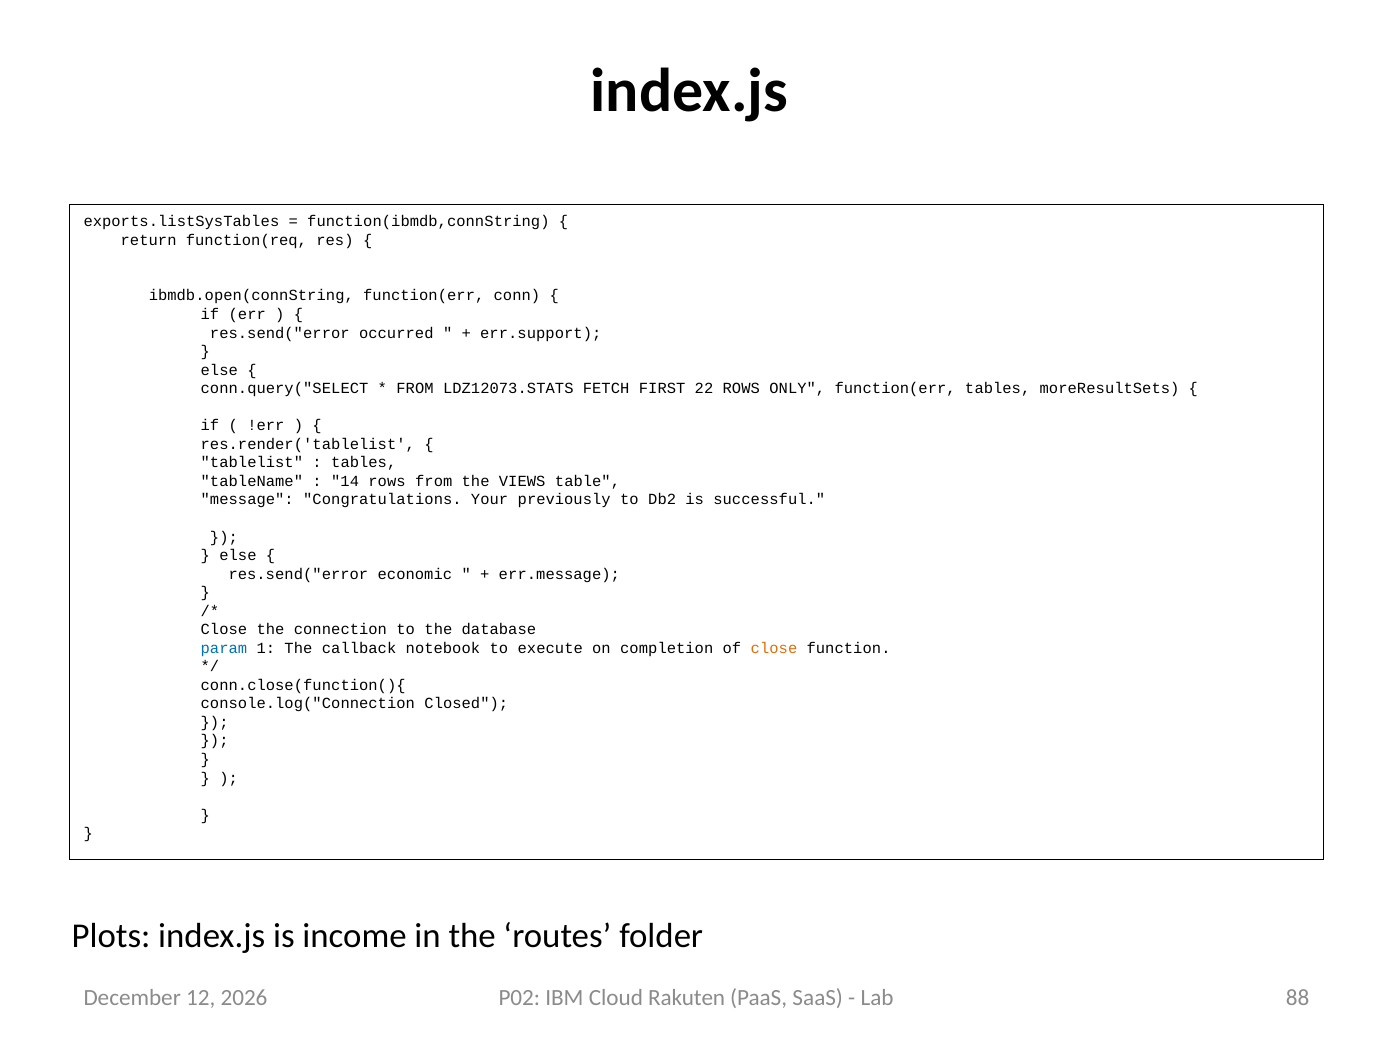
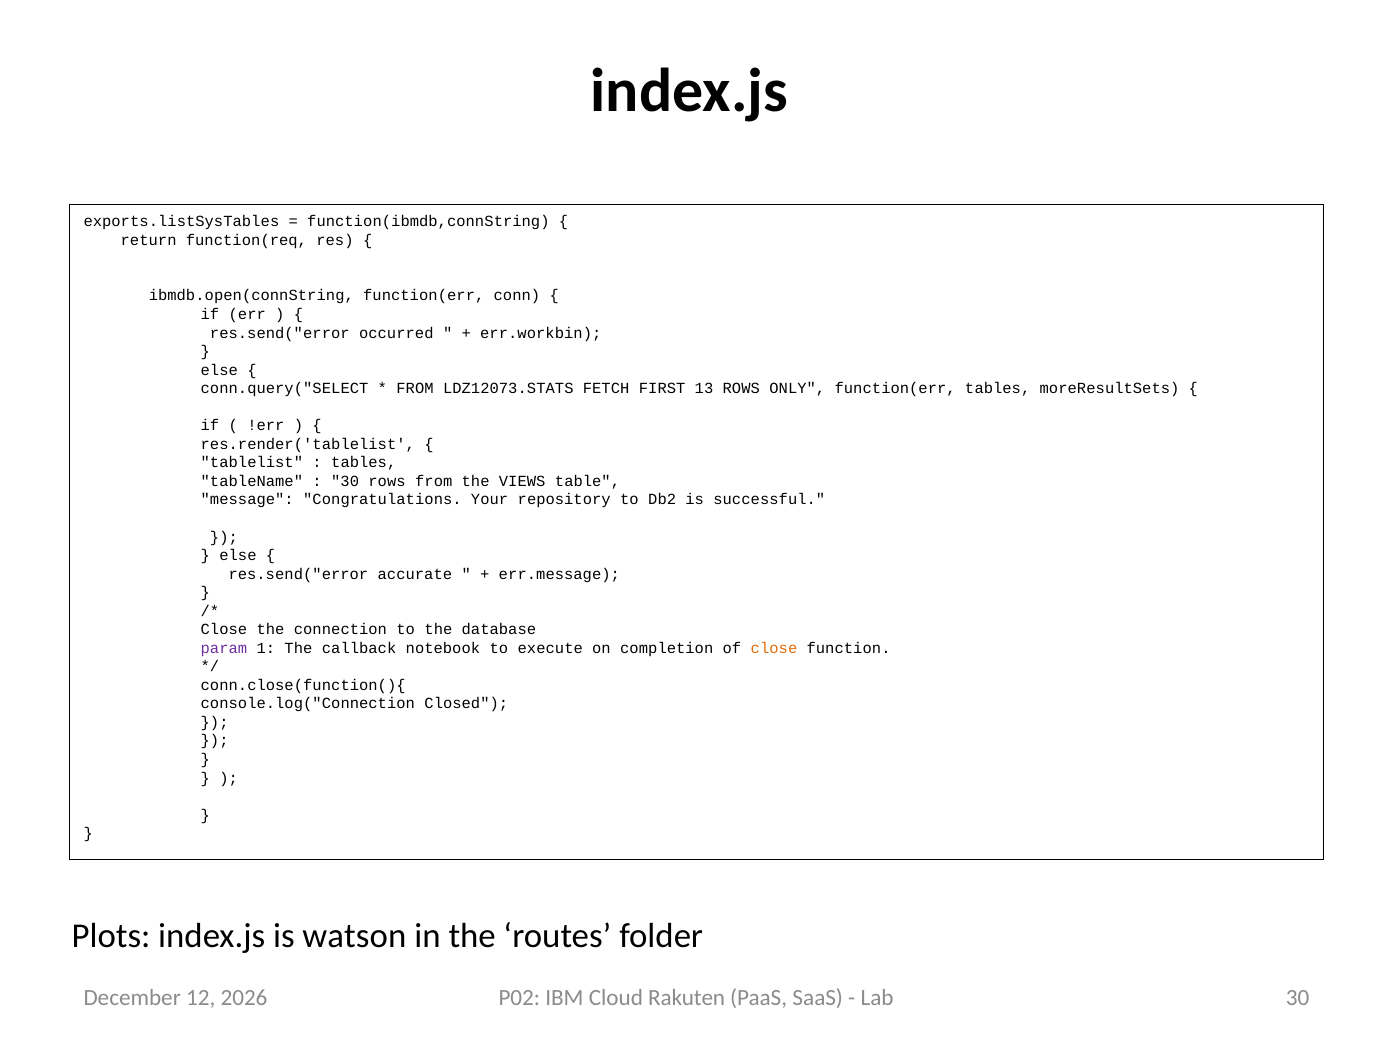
err.support: err.support -> err.workbin (541, 333)
22: 22 -> 13 (704, 389)
14: 14 -> 30 (345, 481)
previously: previously -> repository (564, 500)
economic: economic -> accurate (415, 574)
param colour: blue -> purple (224, 648)
income: income -> watson (354, 936)
Lab 88: 88 -> 30 (1298, 997)
